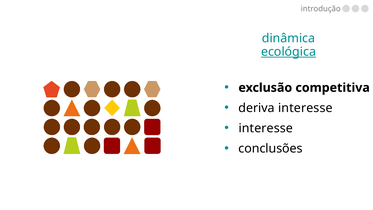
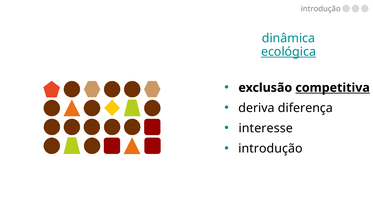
competitiva underline: none -> present (333, 88)
deriva interesse: interesse -> diferença (305, 108)
conclusões: conclusões -> introdução (271, 148)
